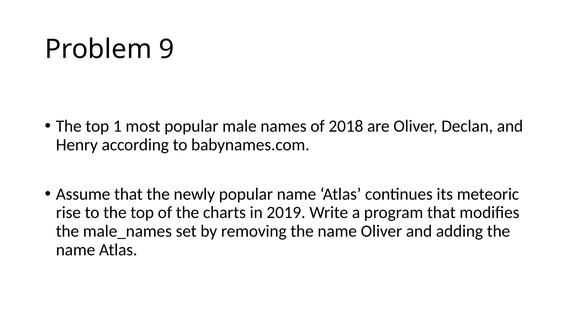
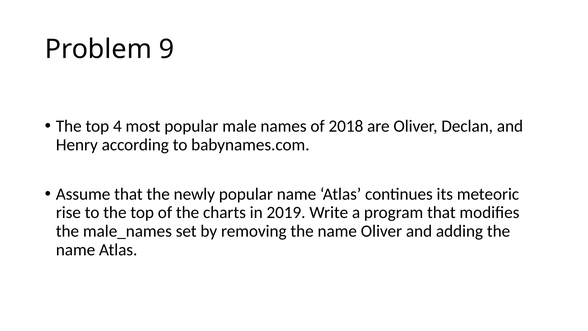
1: 1 -> 4 (117, 126)
